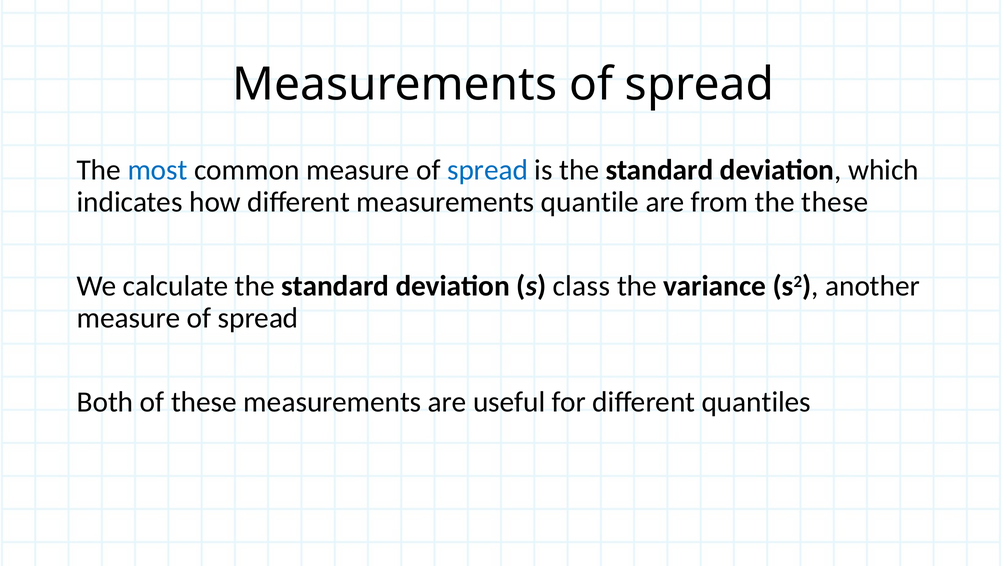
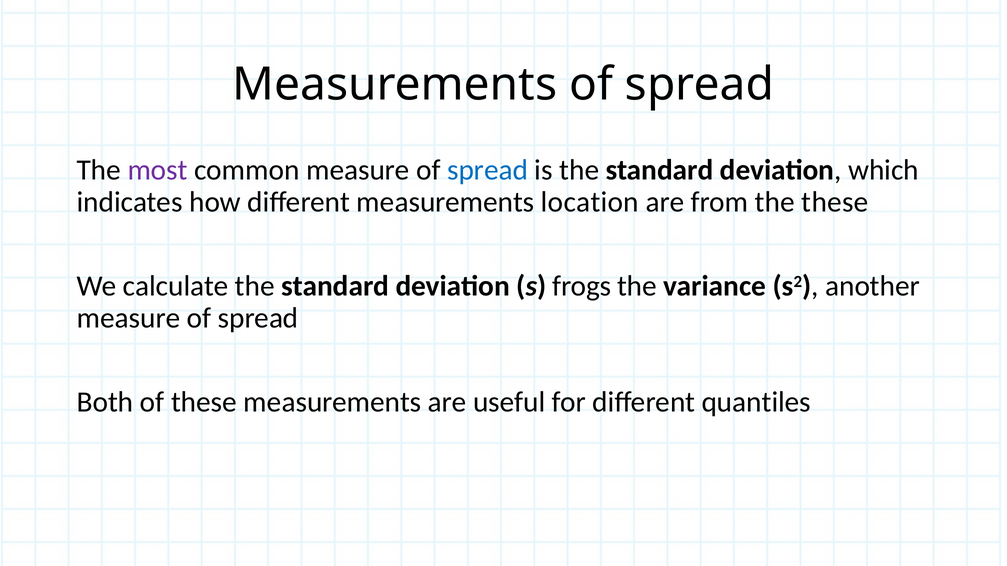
most colour: blue -> purple (158, 170)
quantile: quantile -> location (590, 202)
class: class -> frogs (582, 286)
